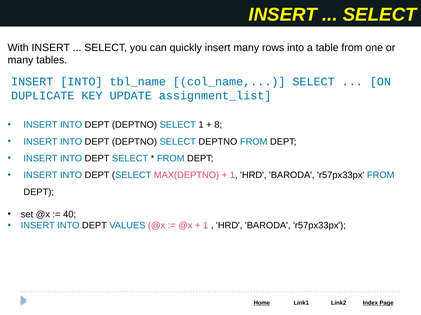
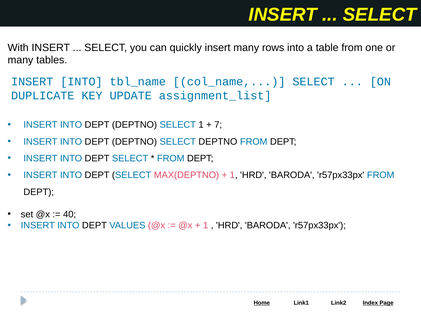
8: 8 -> 7 (218, 125)
